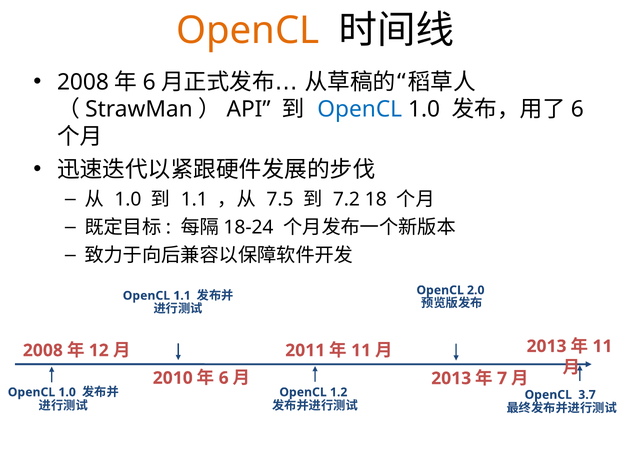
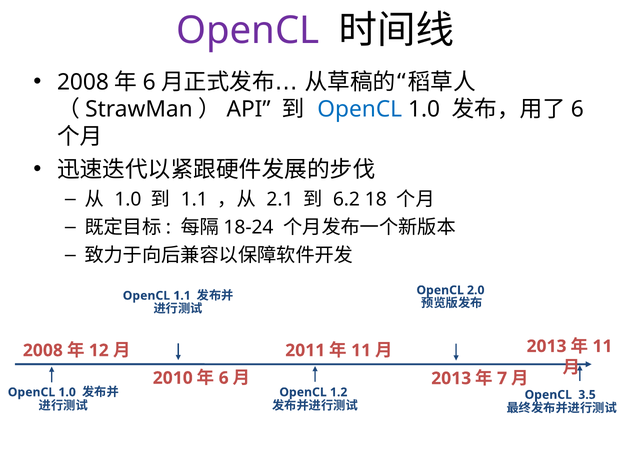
OpenCL colour: orange -> purple (248, 31)
7.5: 7.5 -> 2.1 (280, 199)
7.2: 7.2 -> 6.2 (346, 199)
3.7: 3.7 -> 3.5 (587, 395)
